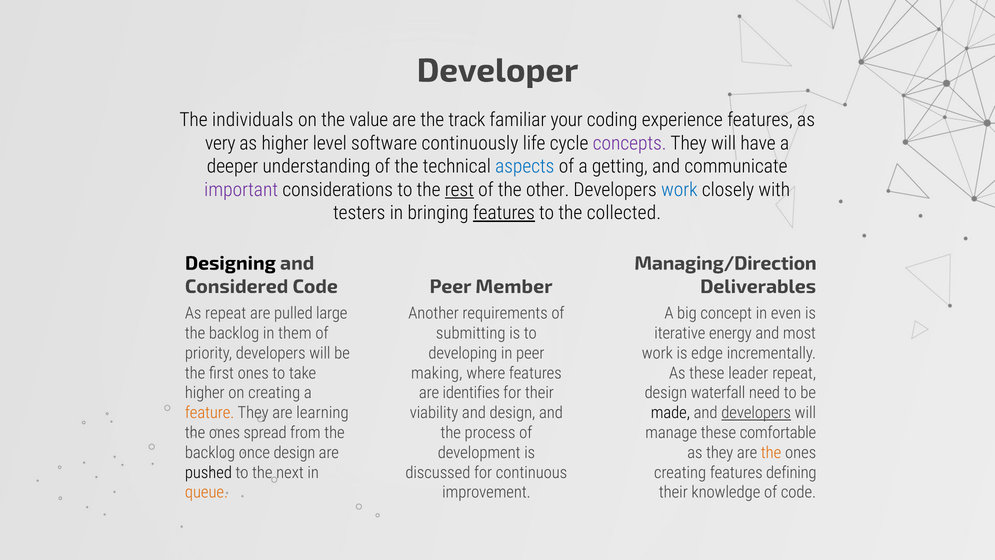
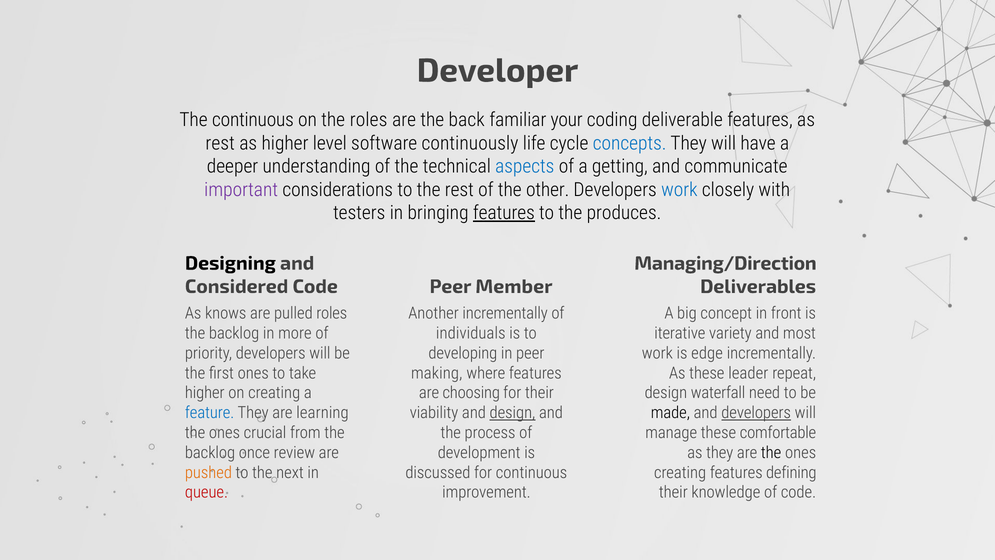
The individuals: individuals -> continuous (253, 120)
the value: value -> roles (369, 120)
track: track -> back (467, 120)
experience: experience -> deliverable (682, 120)
very: very -> rest (220, 143)
concepts colour: purple -> blue (630, 143)
rest underline: present -> none (459, 190)
collected: collected -> produces (624, 213)
As repeat: repeat -> knows (226, 313)
pulled large: large -> roles (332, 313)
Another requirements: requirements -> incrementally (505, 313)
even: even -> front (786, 313)
them: them -> more (295, 333)
submitting: submitting -> individuals (471, 333)
energy: energy -> variety (730, 333)
identifies: identifies -> choosing (471, 393)
feature colour: orange -> blue (210, 413)
design underline: none -> present (512, 413)
spread: spread -> crucial (265, 433)
once design: design -> review (294, 452)
the colour: orange -> black (771, 452)
pushed colour: black -> orange (208, 472)
queue colour: orange -> red (206, 492)
